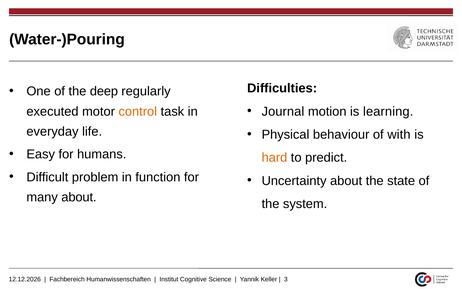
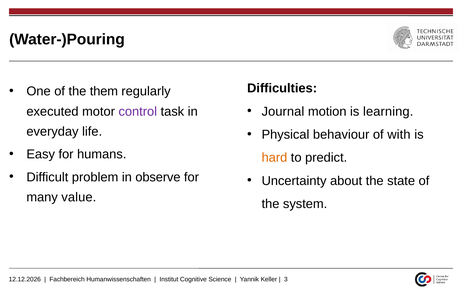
deep: deep -> them (104, 91)
control colour: orange -> purple (138, 111)
function: function -> observe (158, 177)
many about: about -> value (79, 197)
